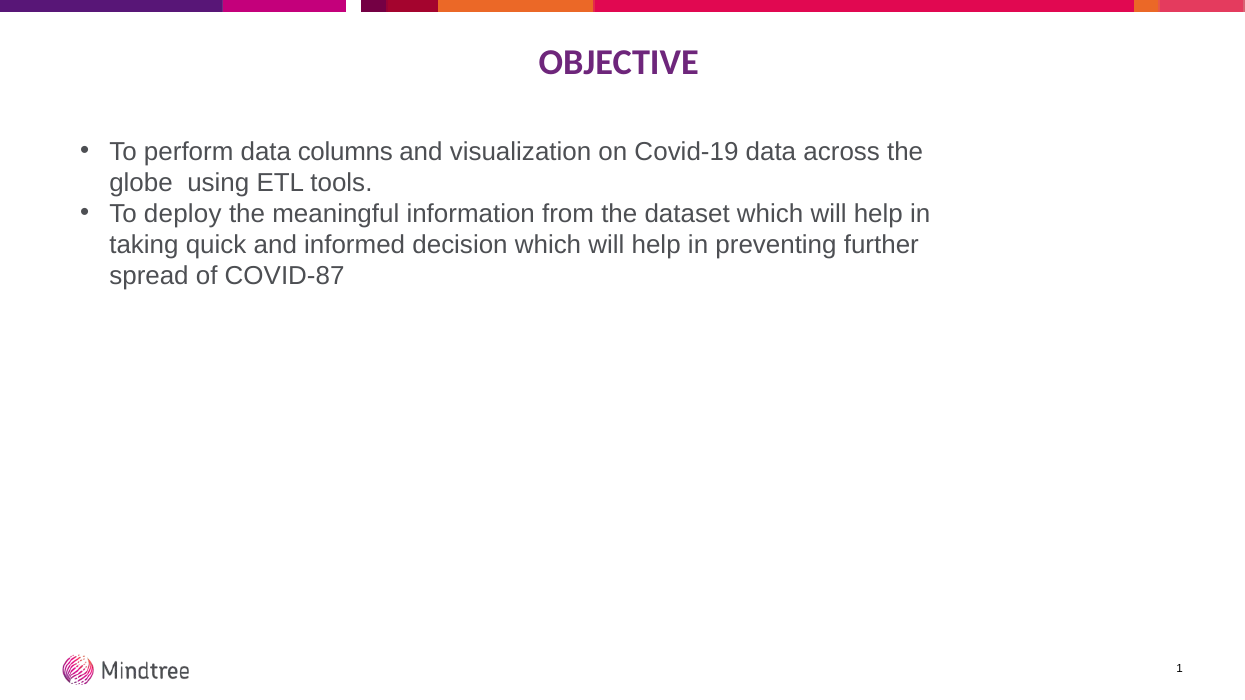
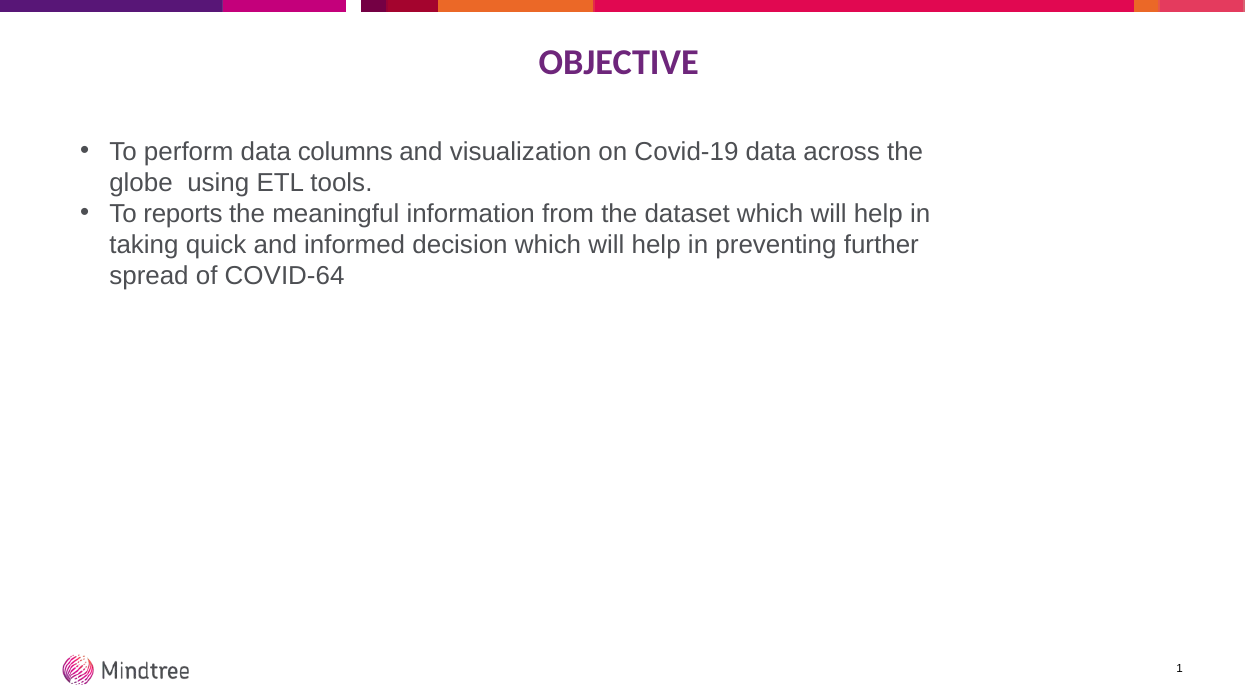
deploy: deploy -> reports (183, 214)
COVID-87: COVID-87 -> COVID-64 (285, 276)
